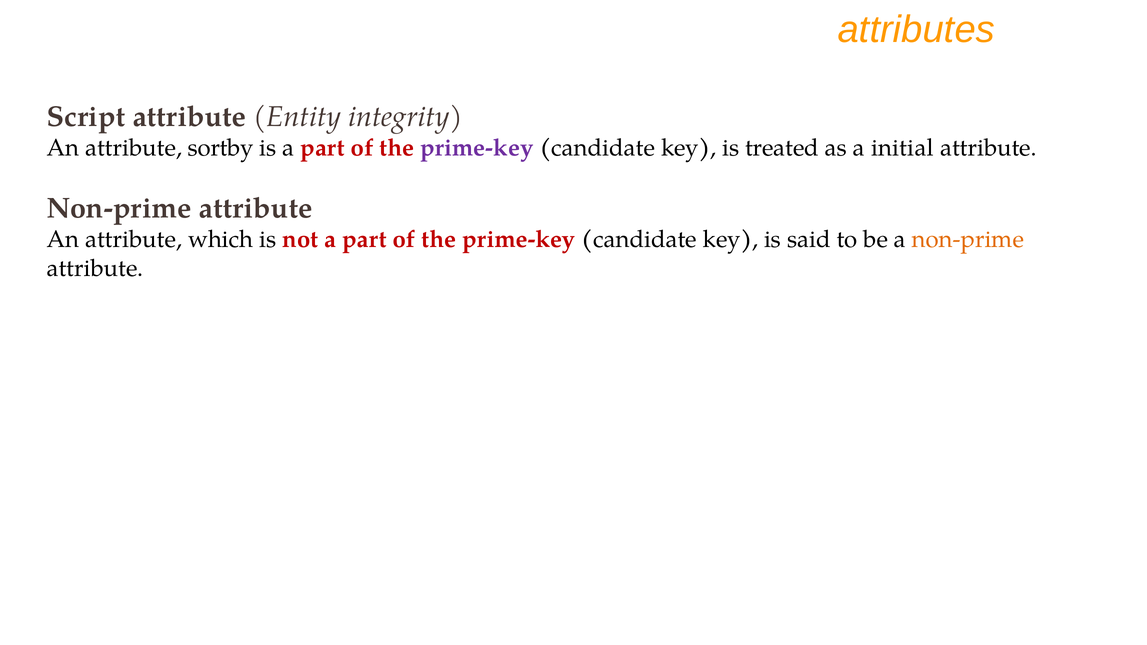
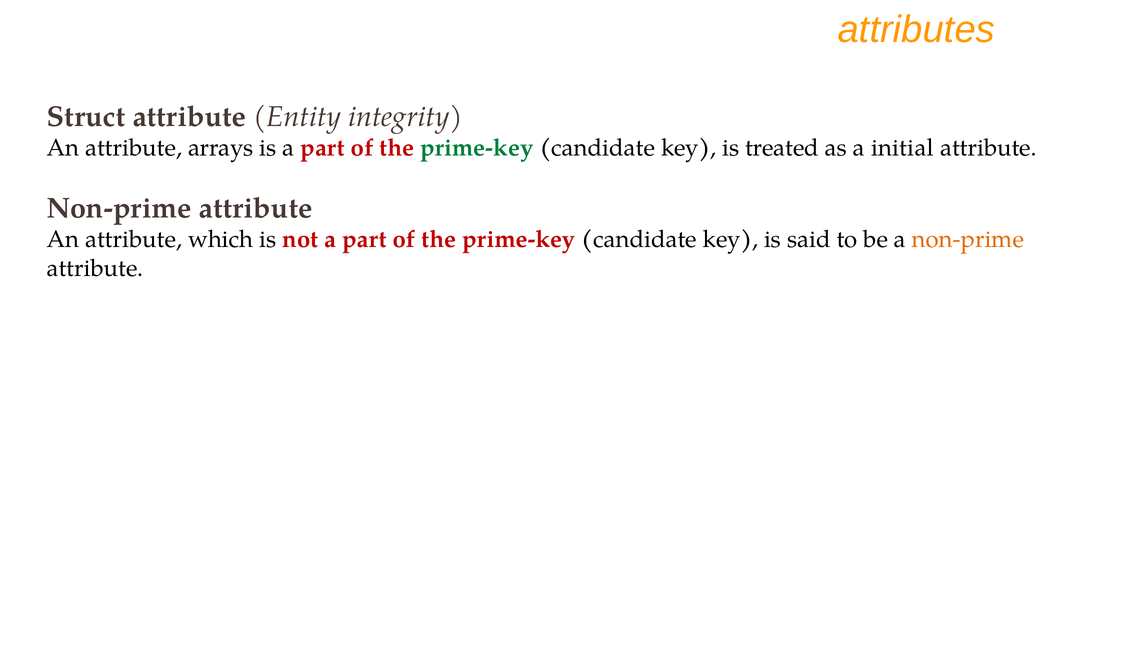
Script: Script -> Struct (86, 117)
sortby: sortby -> arrays (221, 148)
prime-key colour: purple -> green (477, 148)
